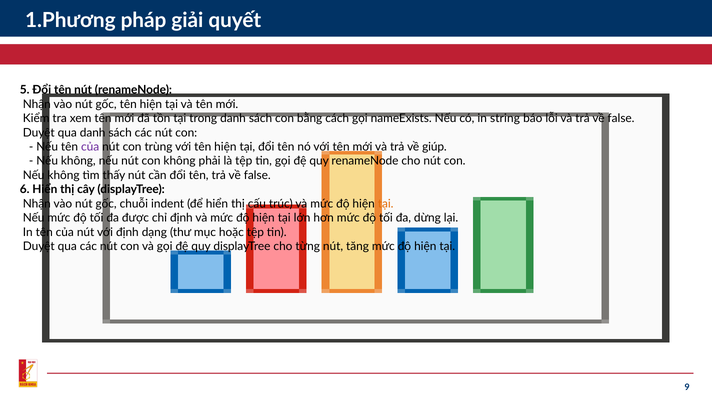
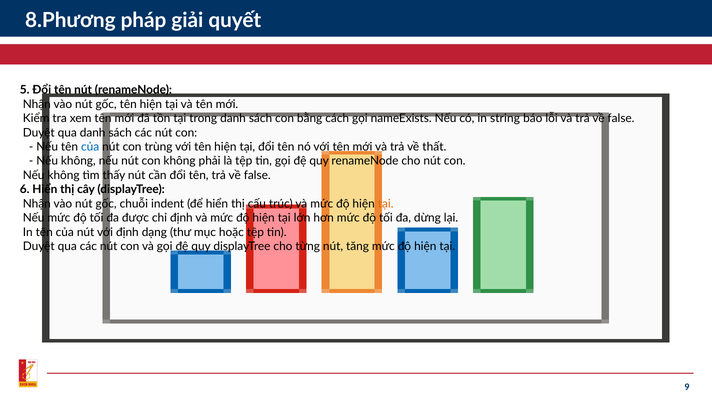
1.Phương: 1.Phương -> 8.Phương (70, 20)
của colour: purple -> blue (90, 147)
giúp: giúp -> thất (434, 147)
